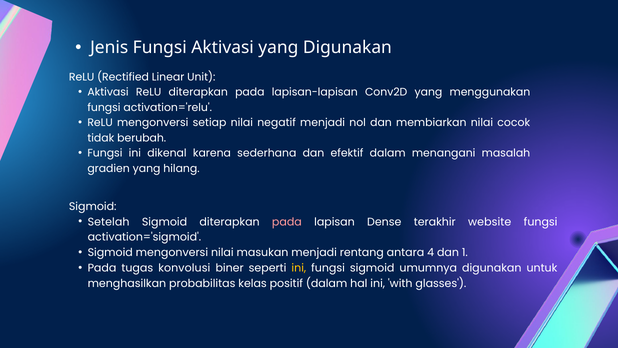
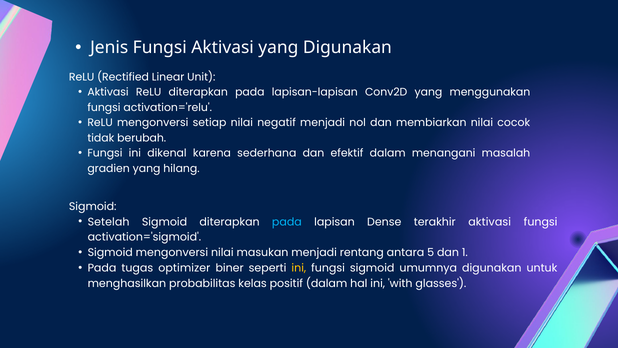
pada colour: pink -> light blue (287, 222)
terakhir website: website -> aktivasi (490, 222)
4: 4 -> 5 (431, 252)
konvolusi: konvolusi -> optimizer (184, 268)
